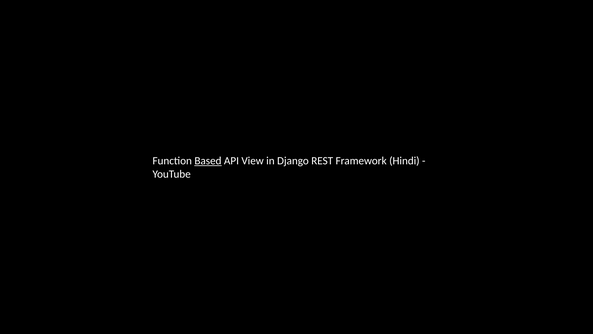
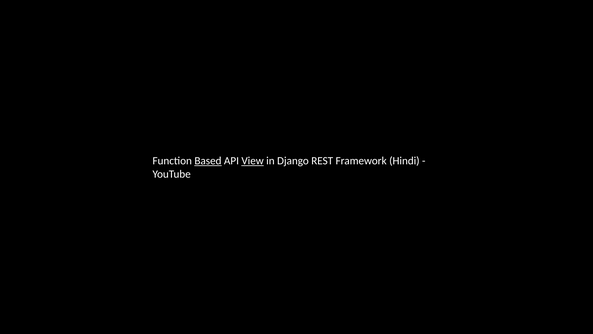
View underline: none -> present (253, 161)
